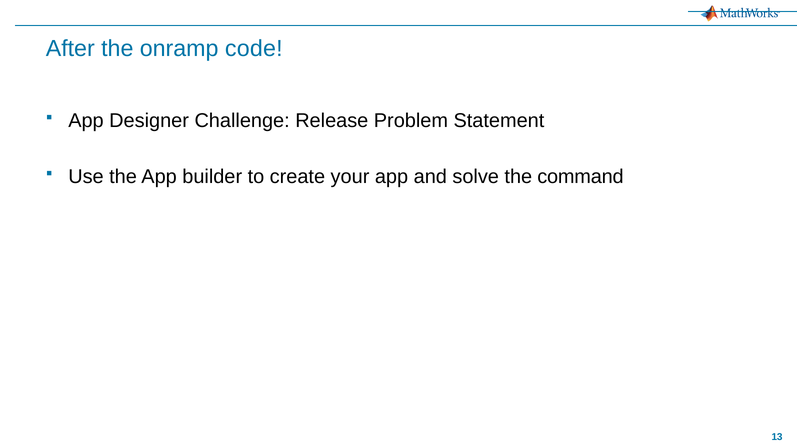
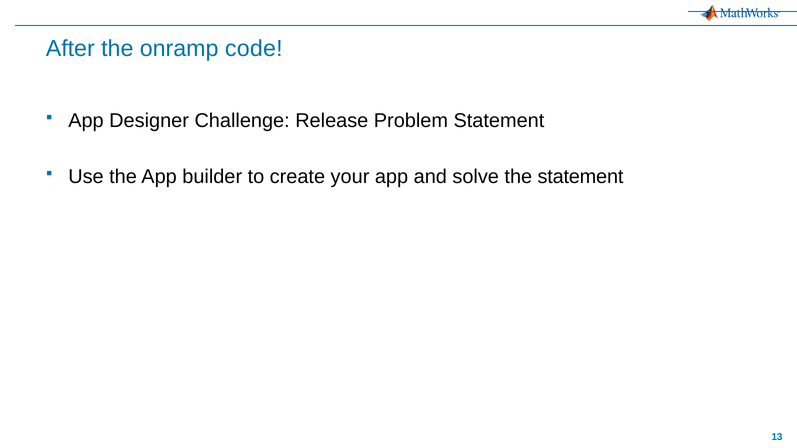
the command: command -> statement (580, 177)
